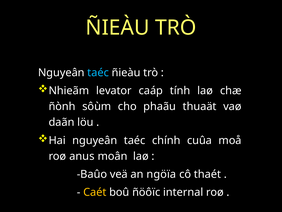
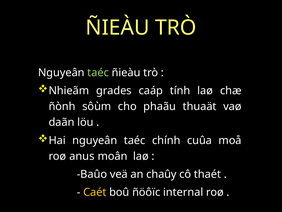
taéc colour: light blue -> light green (98, 72)
levator: levator -> grades (114, 90)
ngöïa: ngöïa -> chaûy (161, 174)
